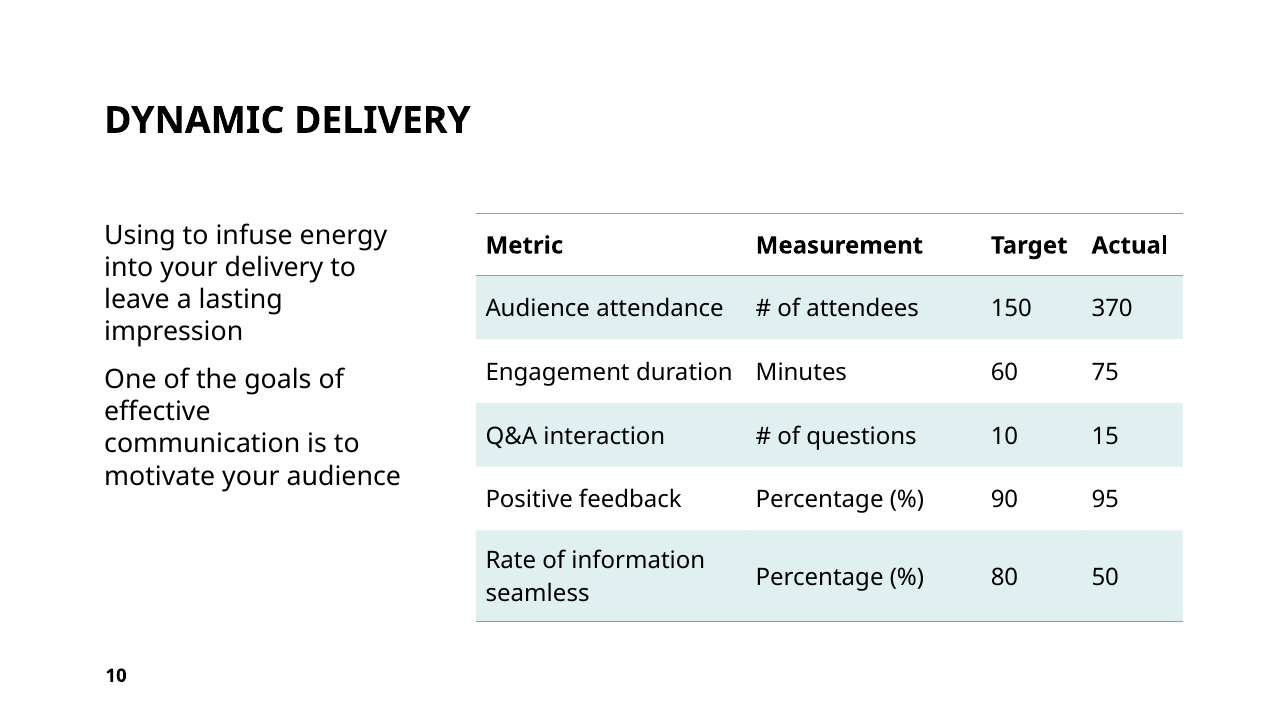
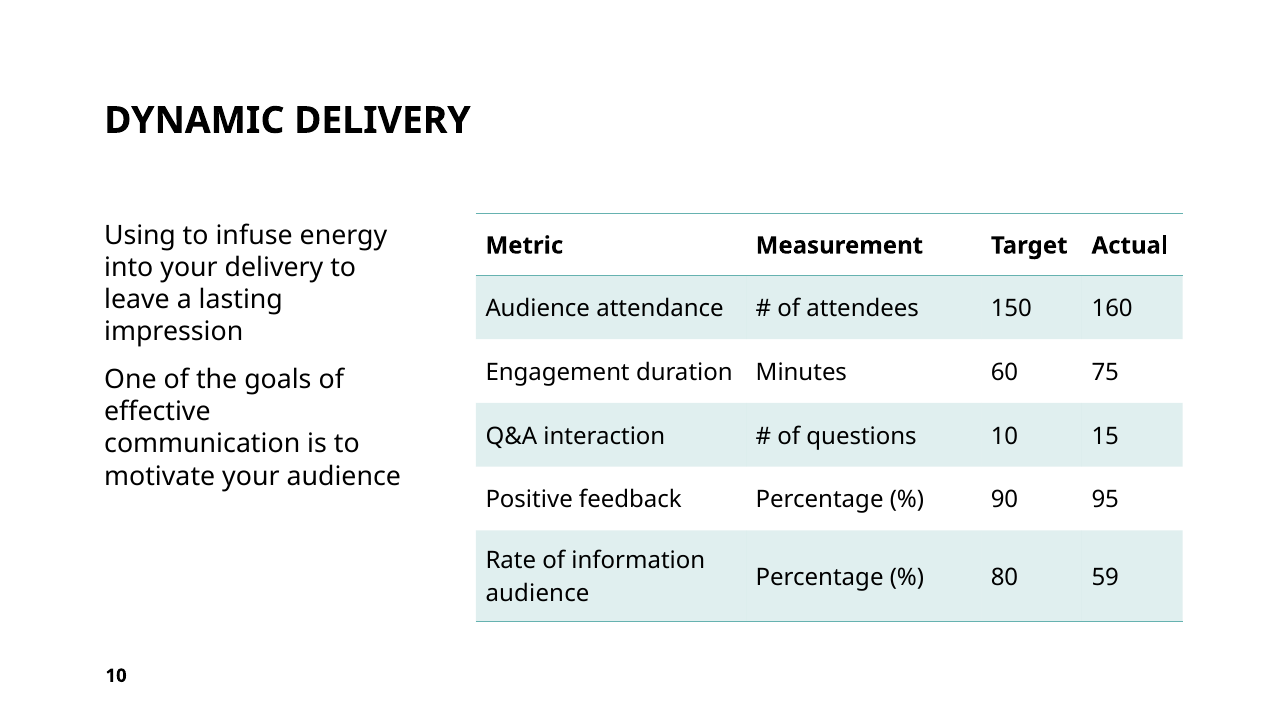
370: 370 -> 160 (1112, 309)
50: 50 -> 59 (1105, 577)
seamless: seamless -> audience (538, 594)
